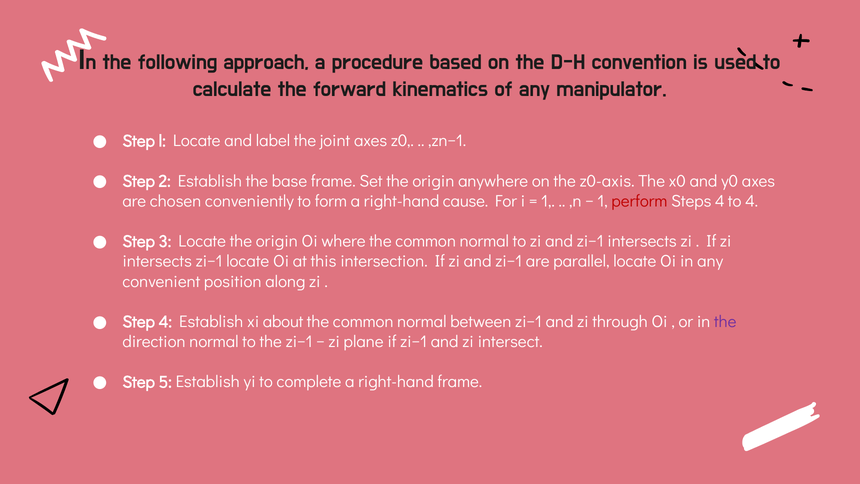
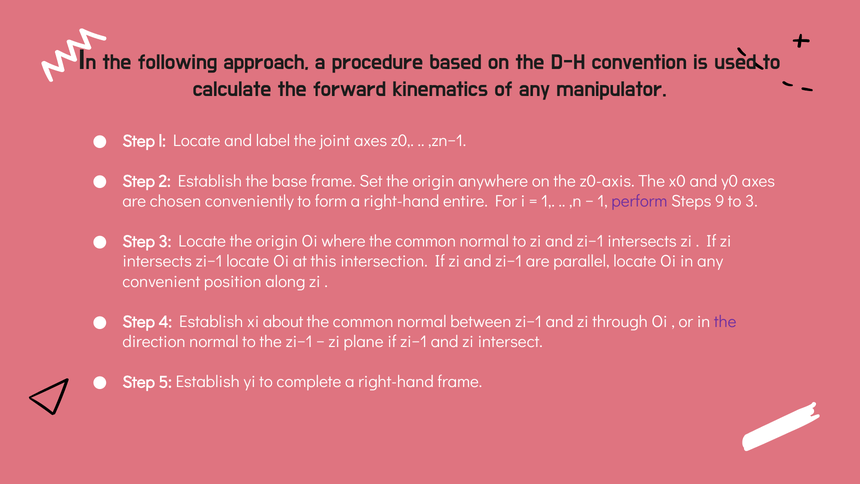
cause: cause -> entire (465, 201)
perform colour: red -> purple (639, 201)
Steps 4: 4 -> 9 (720, 201)
to 4: 4 -> 3 (751, 201)
